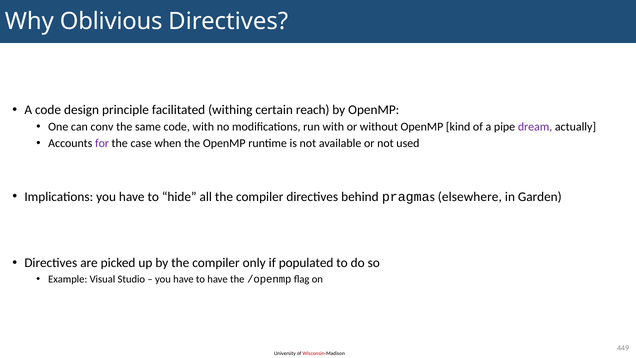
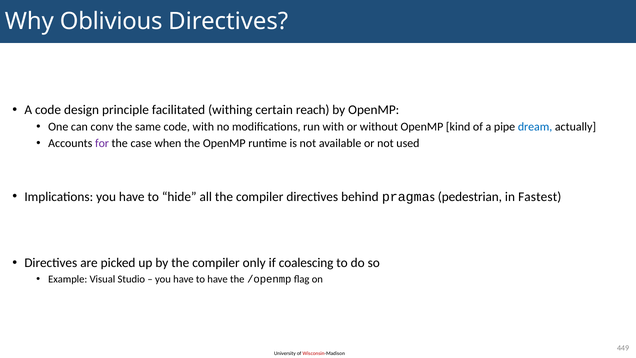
dream colour: purple -> blue (535, 127)
elsewhere: elsewhere -> pedestrian (470, 196)
Garden: Garden -> Fastest (540, 196)
populated: populated -> coalescing (306, 263)
